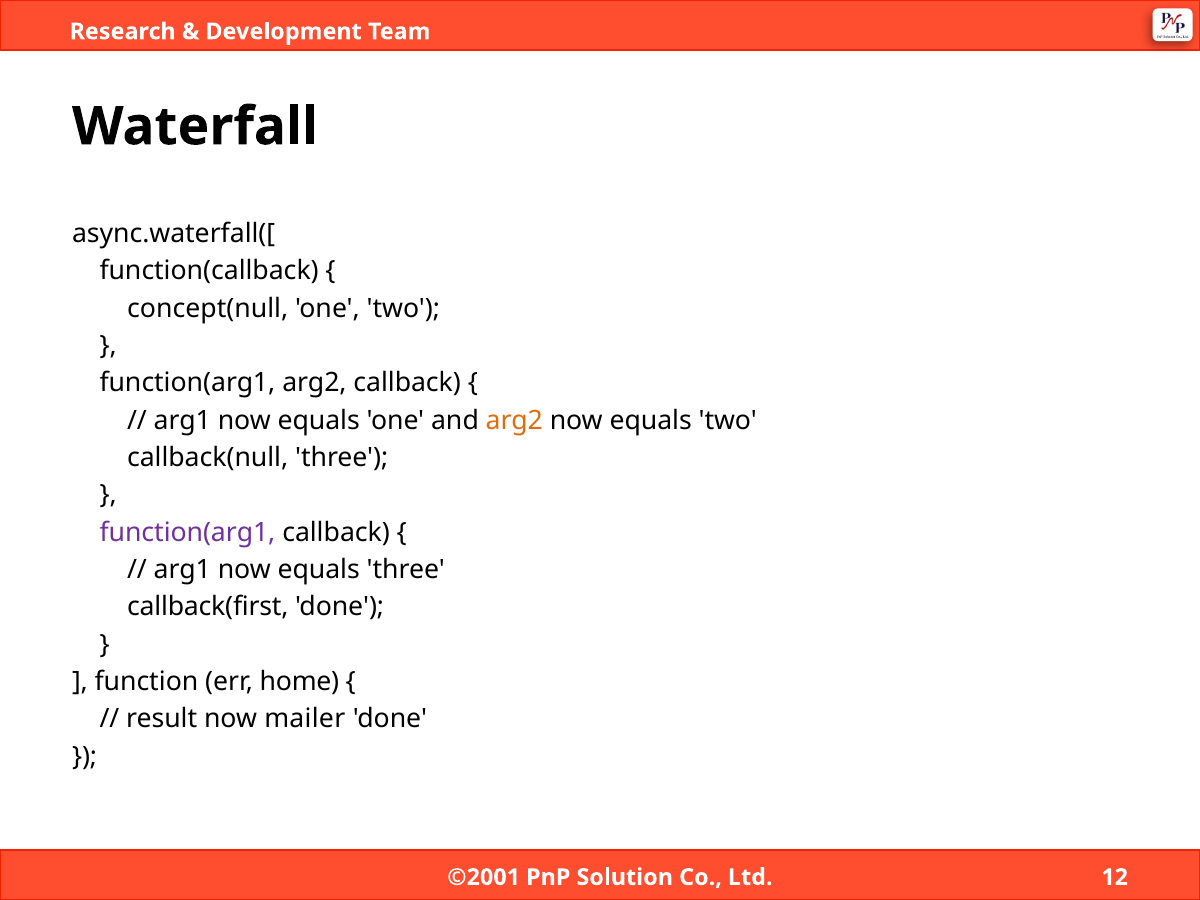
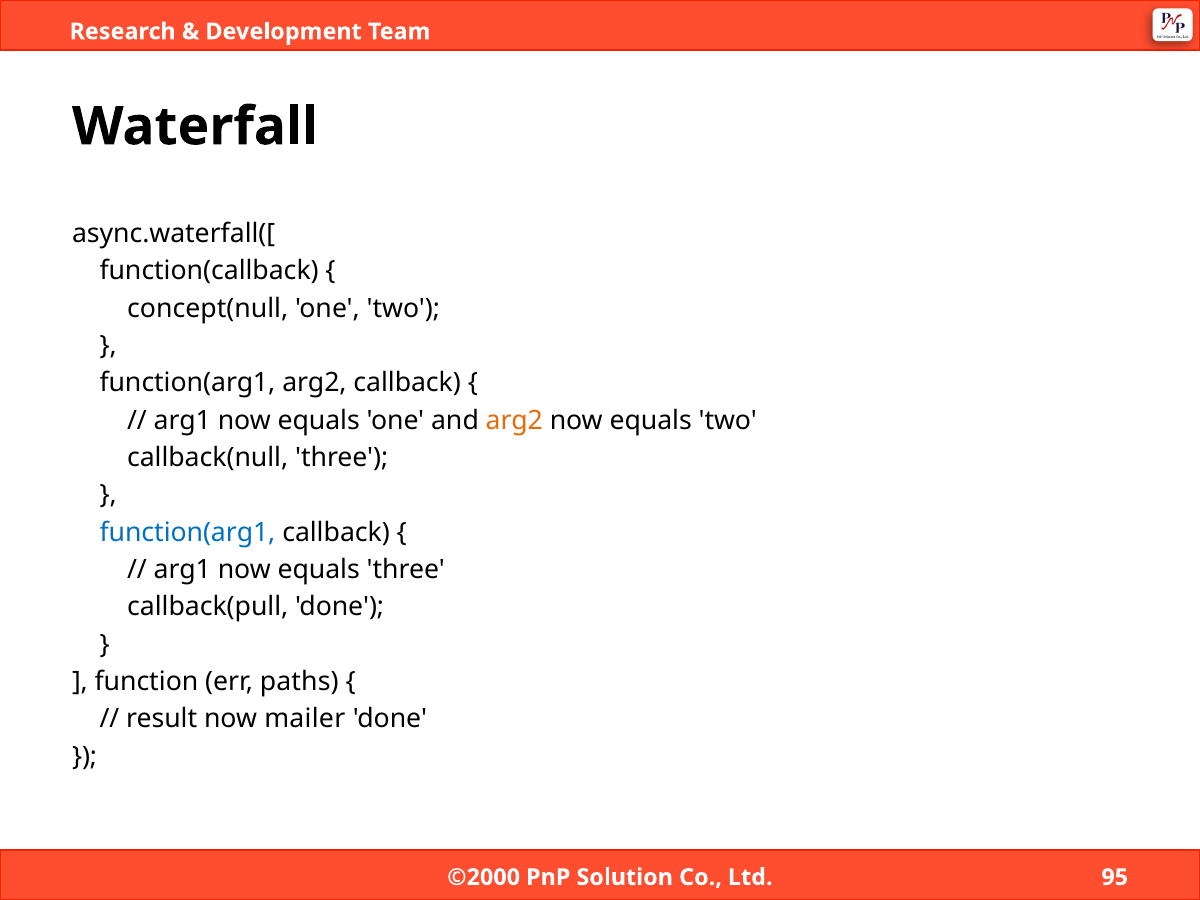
function(arg1 colour: purple -> blue (187, 532)
callback(first: callback(first -> callback(pull (208, 607)
home: home -> paths (299, 682)
©2001: ©2001 -> ©2000 (484, 877)
12: 12 -> 95 (1115, 877)
